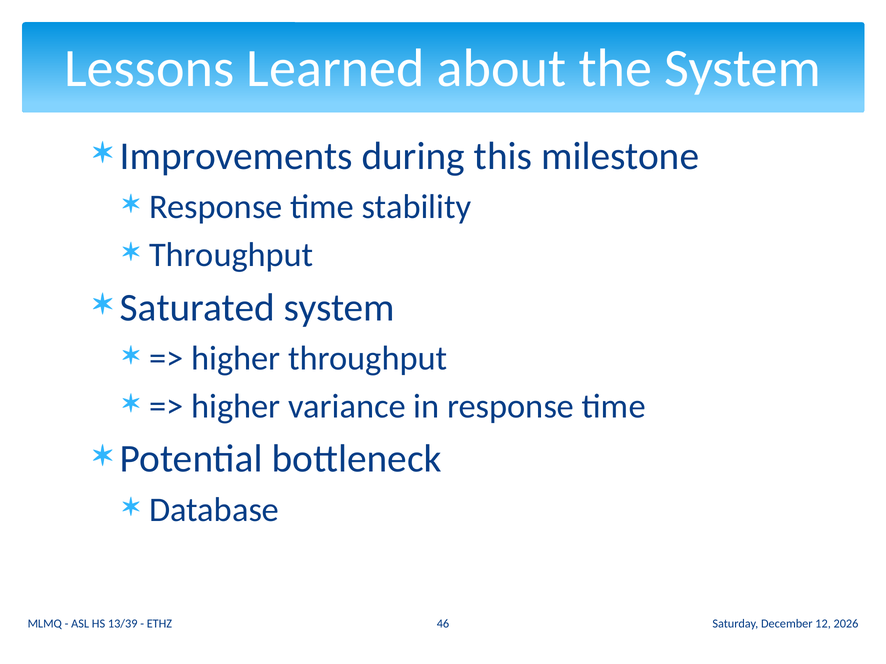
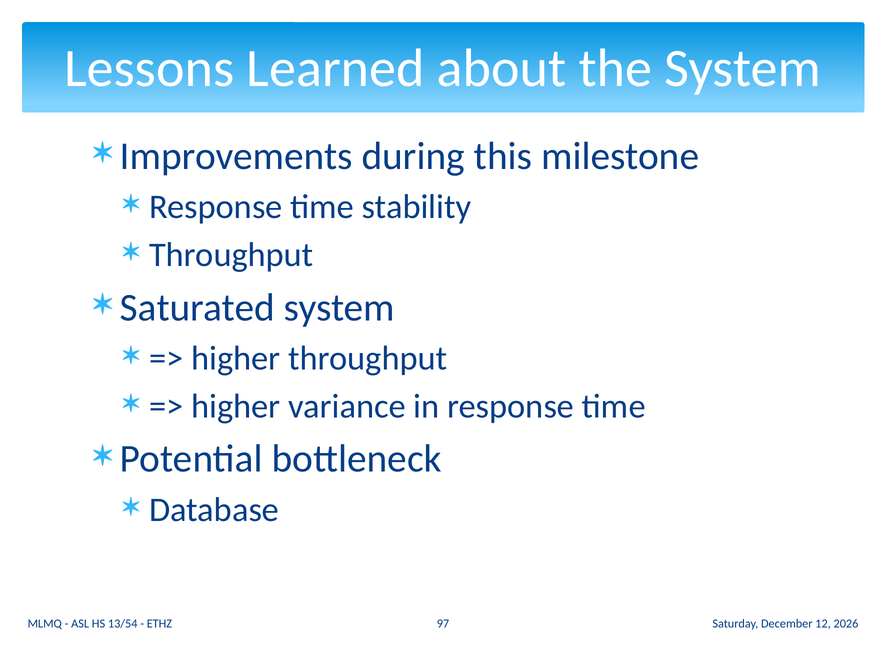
13/39: 13/39 -> 13/54 (123, 624)
46: 46 -> 97 (443, 624)
